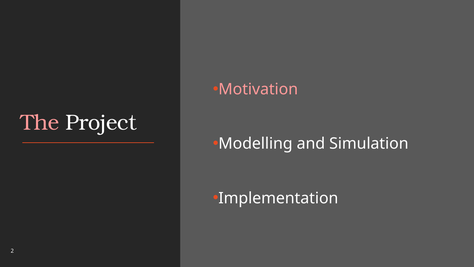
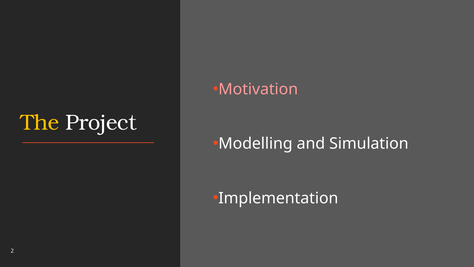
The colour: pink -> yellow (40, 123)
